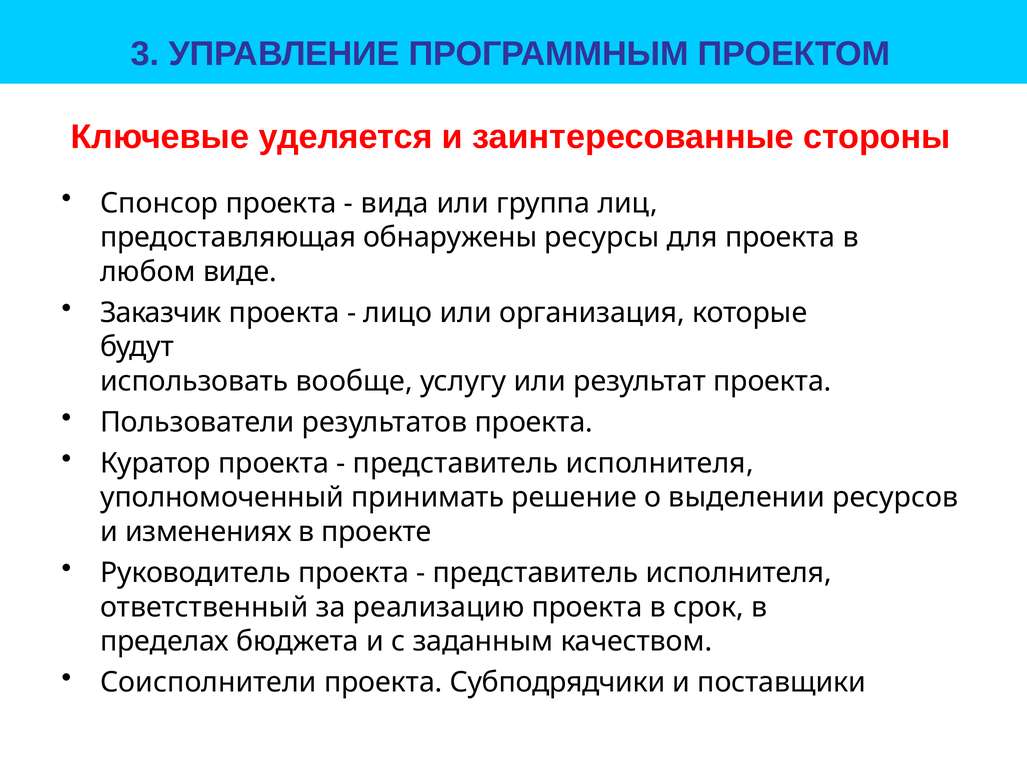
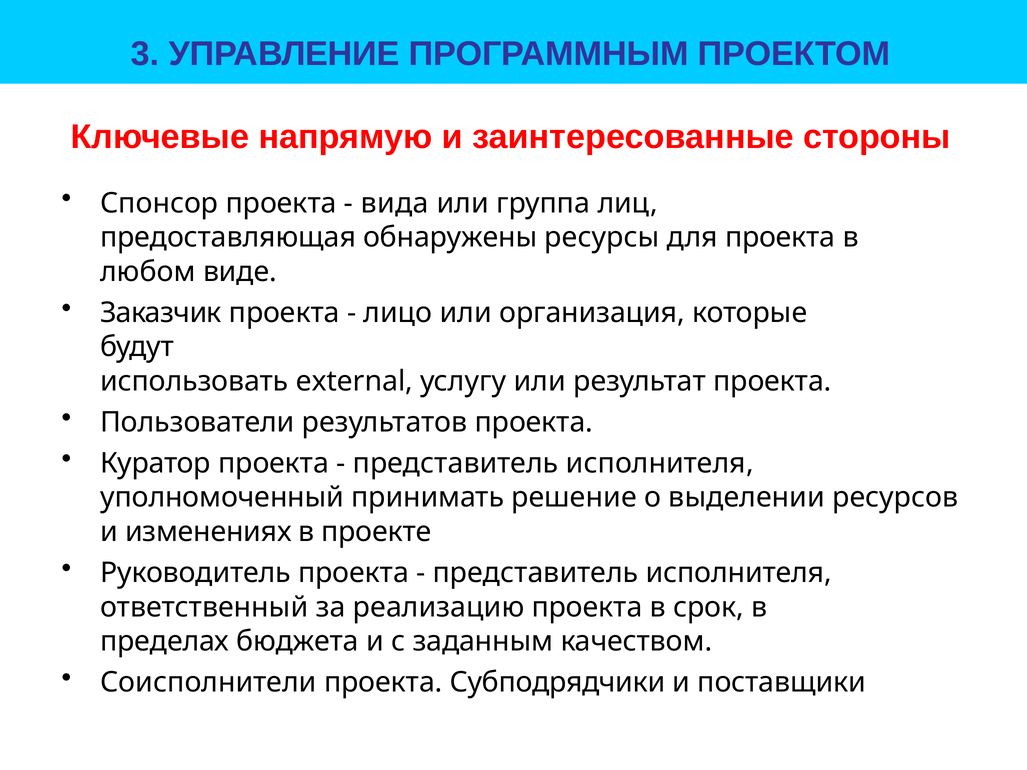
уделяется: уделяется -> напрямую (346, 137)
вообще: вообще -> external (354, 381)
